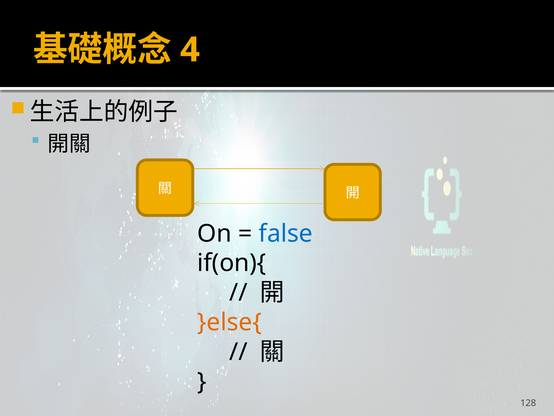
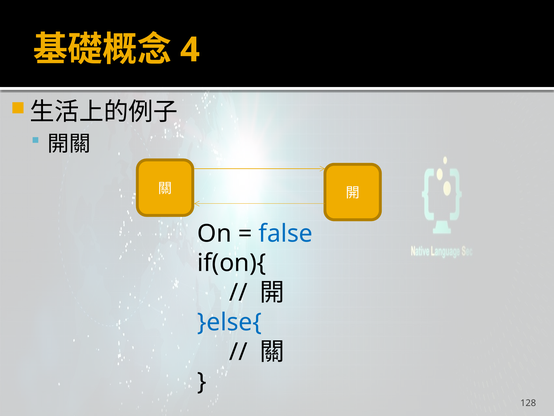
}else{ colour: orange -> blue (230, 322)
